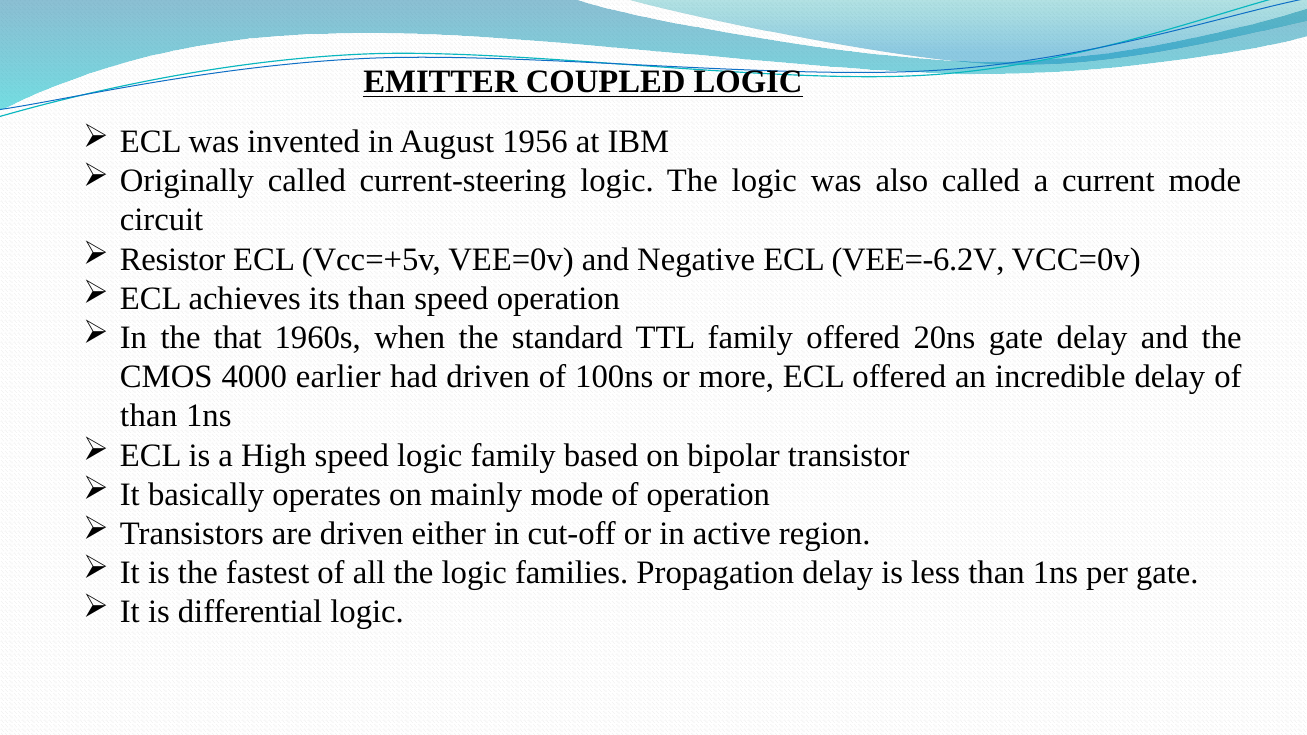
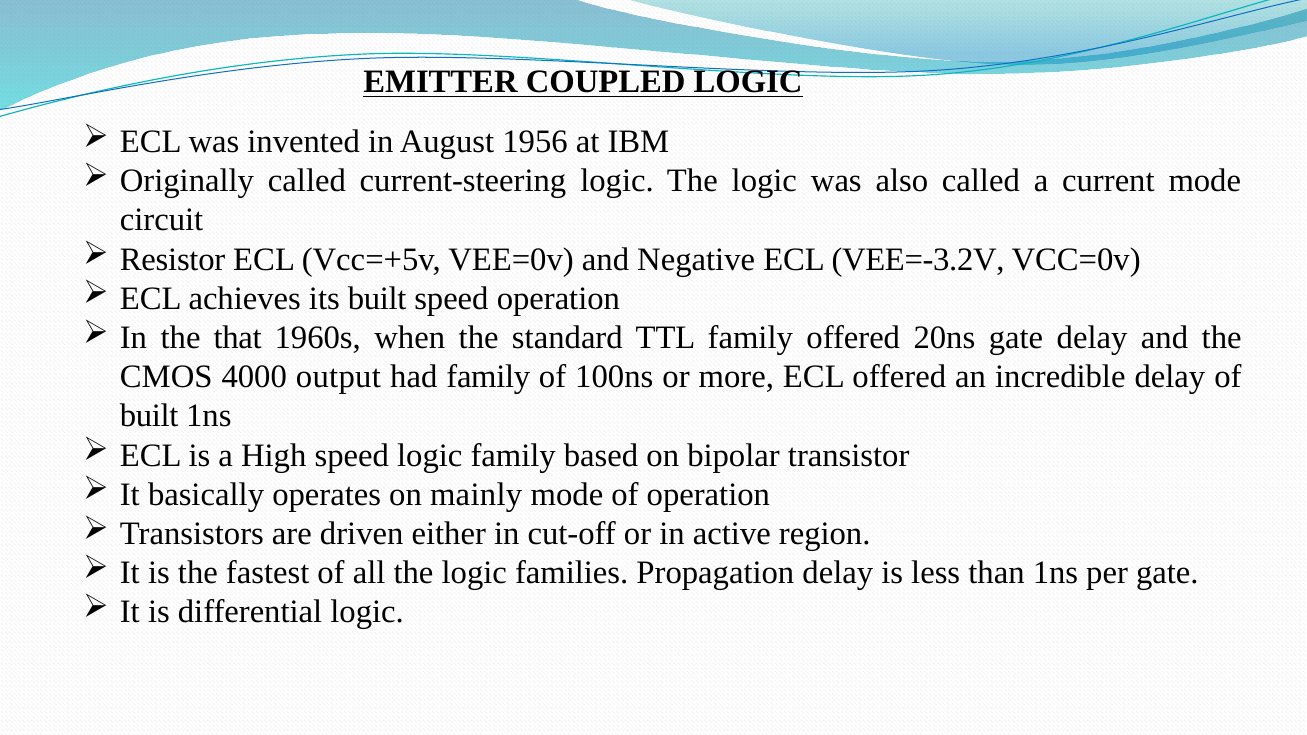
VEE=-6.2V: VEE=-6.2V -> VEE=-3.2V (918, 259)
its than: than -> built (377, 299)
earlier: earlier -> output (338, 377)
had driven: driven -> family (488, 377)
than: than -> built (149, 416)
